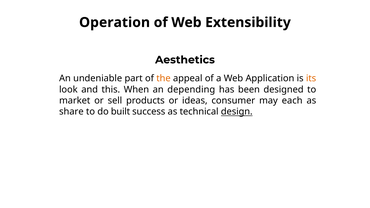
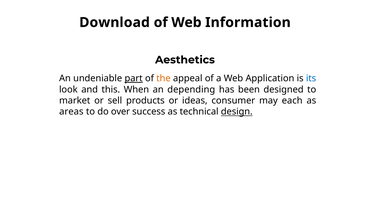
Operation: Operation -> Download (115, 22)
Extensibility: Extensibility -> Information (248, 22)
part underline: none -> present (134, 78)
its colour: orange -> blue (311, 78)
share: share -> areas (71, 112)
built: built -> over (120, 112)
